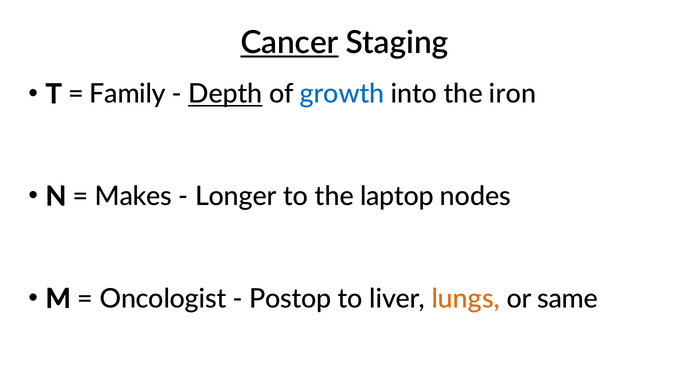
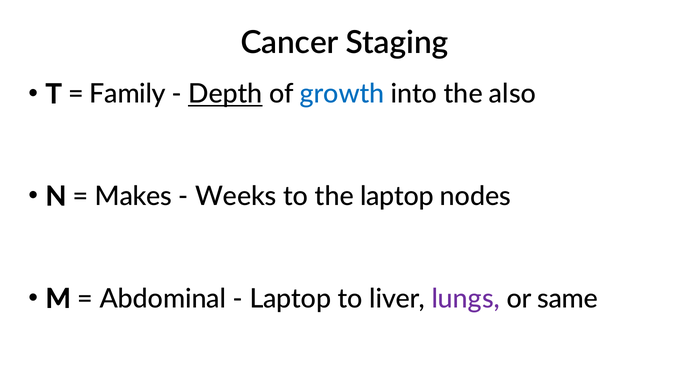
Cancer underline: present -> none (290, 43)
iron: iron -> also (513, 94)
Longer: Longer -> Weeks (236, 196)
Oncologist: Oncologist -> Abdominal (163, 298)
Postop: Postop -> Laptop (290, 298)
lungs colour: orange -> purple (466, 298)
